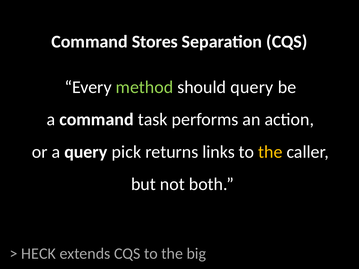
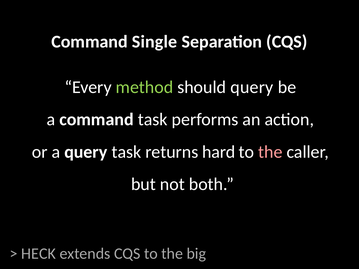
Stores: Stores -> Single (155, 42)
query pick: pick -> task (126, 152)
links: links -> hard (219, 152)
the colour: yellow -> pink (270, 152)
